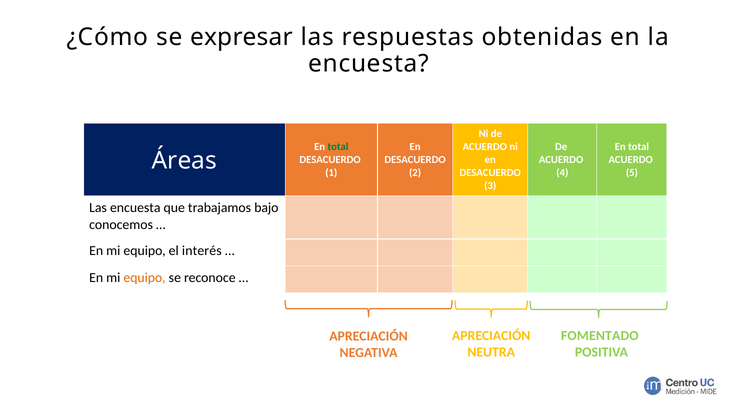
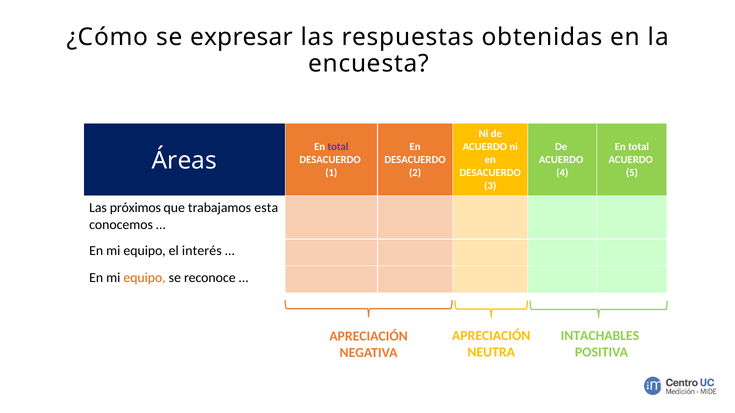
total colour: green -> purple (338, 147)
Las encuesta: encuesta -> próximos (135, 208)
bajo: bajo -> esta (266, 208)
FOMENTADO: FOMENTADO -> INTACHABLES (600, 336)
